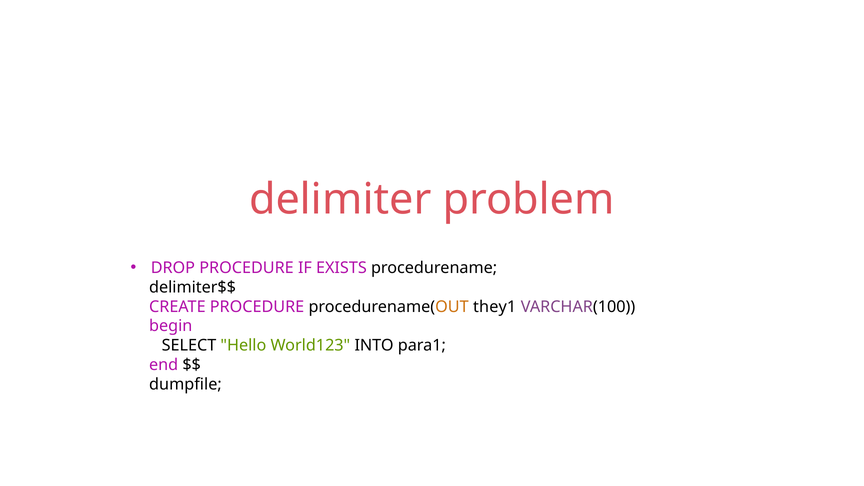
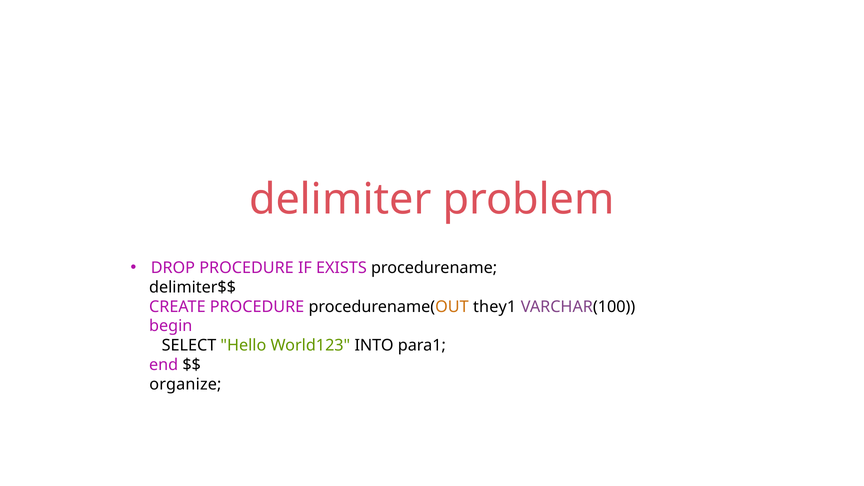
dumpfile: dumpfile -> organize (185, 384)
